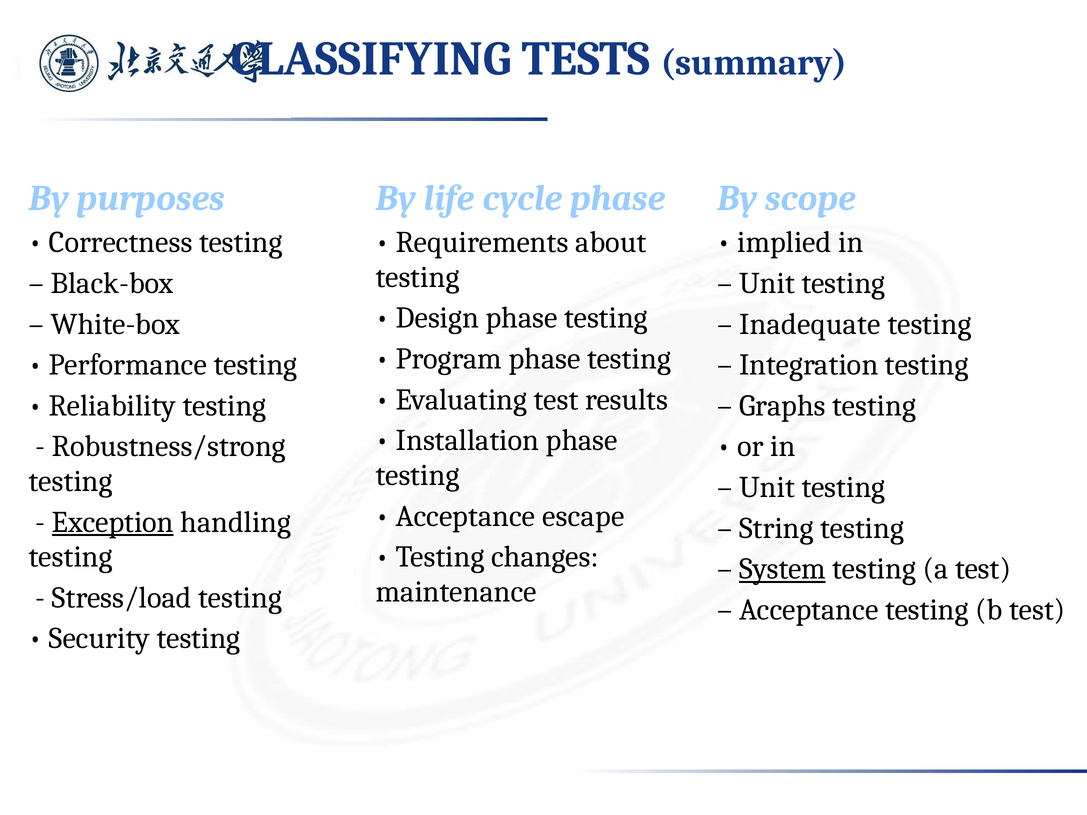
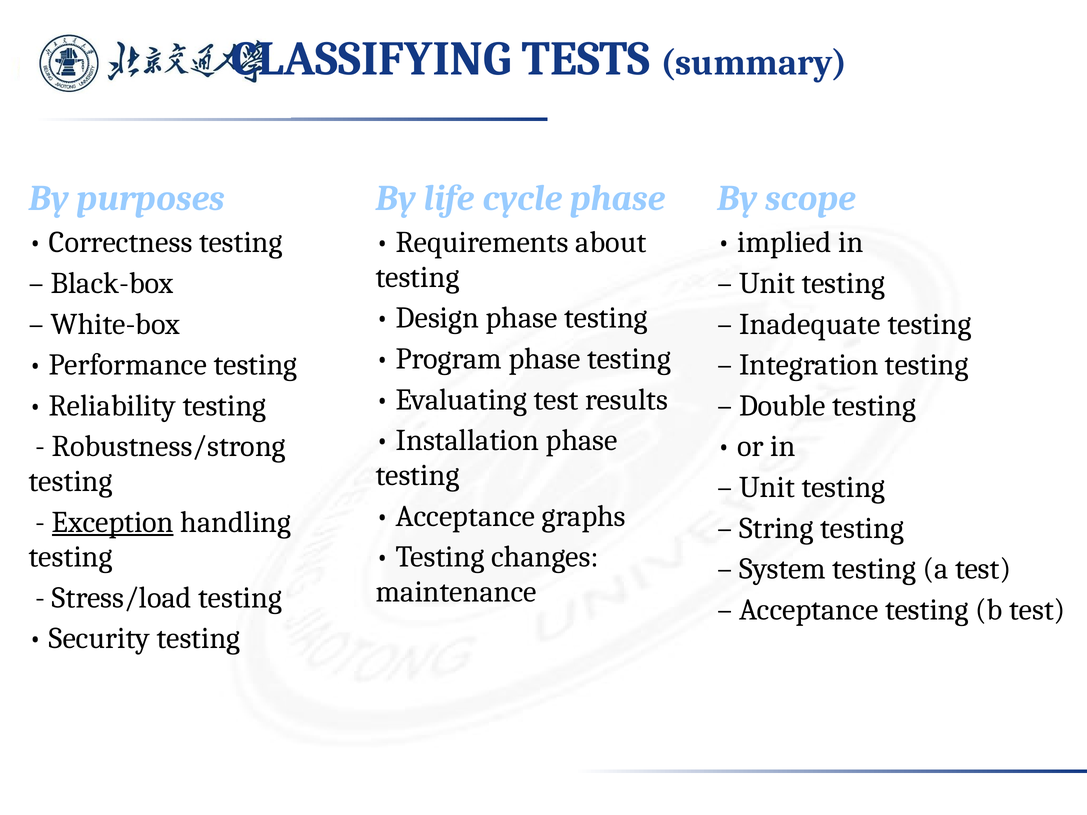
Graphs: Graphs -> Double (782, 406)
escape: escape -> graphs (584, 516)
System underline: present -> none (782, 569)
